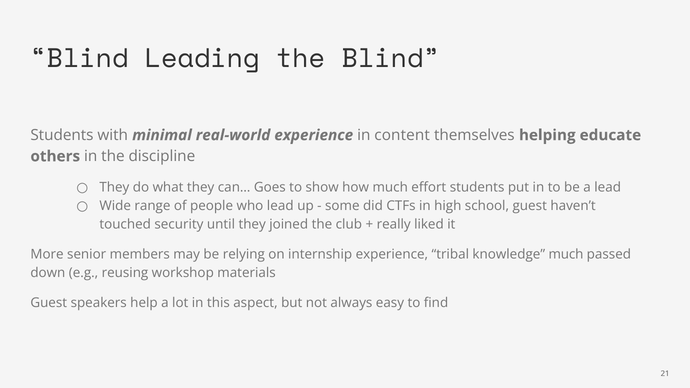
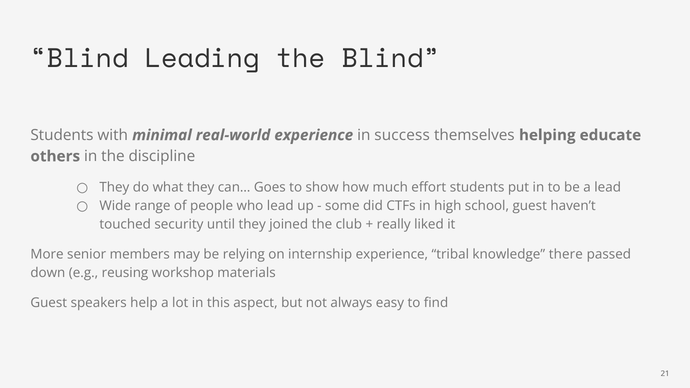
content: content -> success (402, 135)
knowledge much: much -> there (566, 254)
